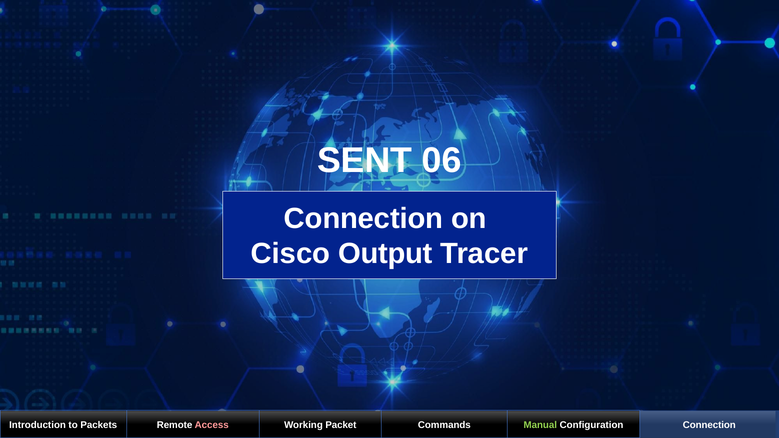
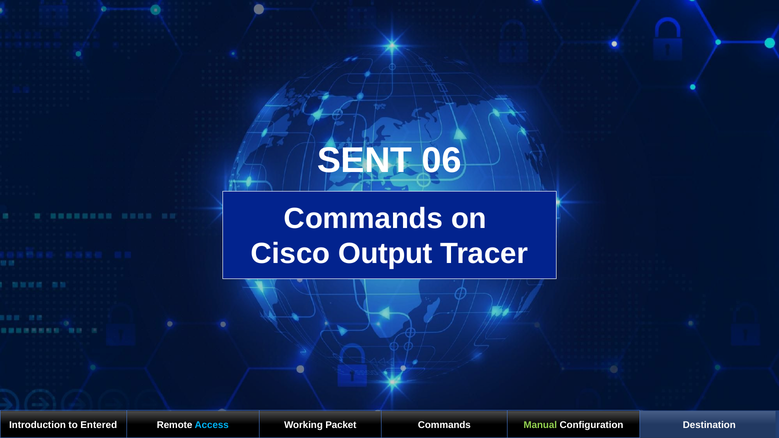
Connection: Connection -> Commands (363, 219)
Packets: Packets -> Entered (99, 425)
Access colour: pink -> light blue (212, 425)
Configuration Connection: Connection -> Destination (709, 425)
